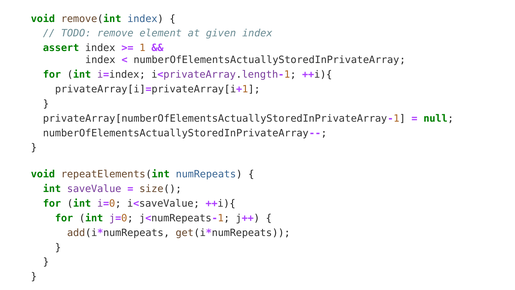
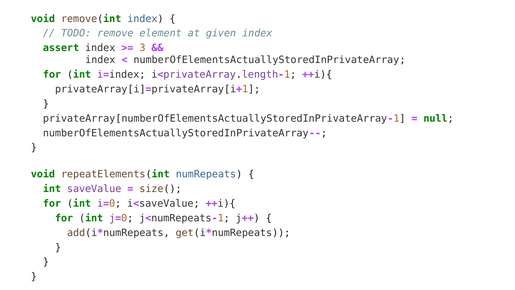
1: 1 -> 3 (142, 48)
